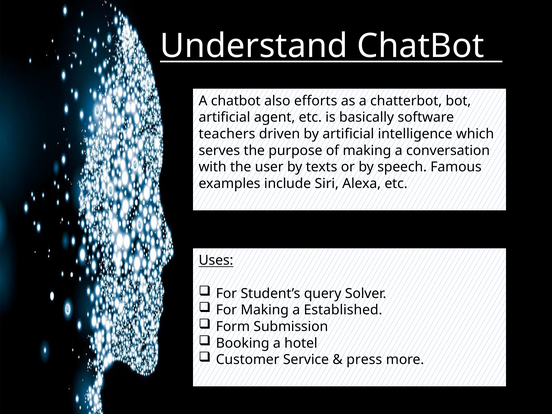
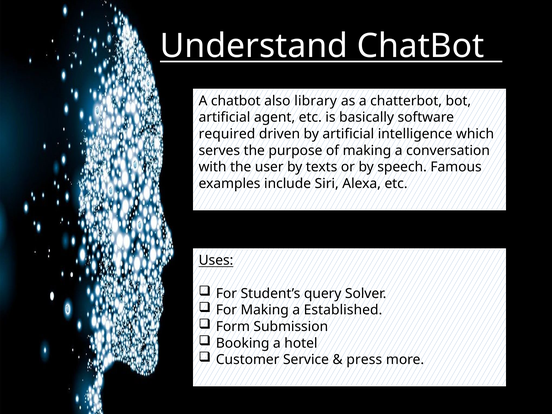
efforts: efforts -> library (316, 101)
teachers: teachers -> required (227, 134)
